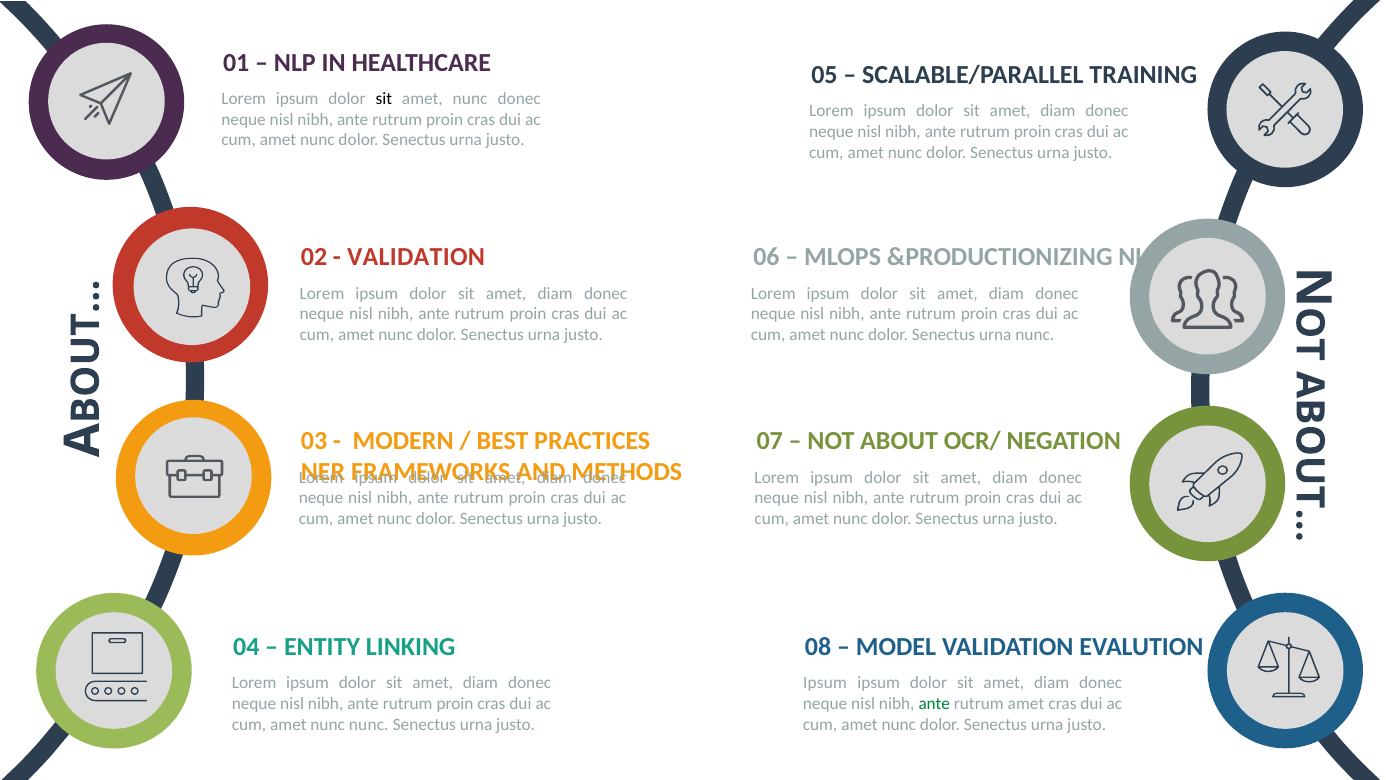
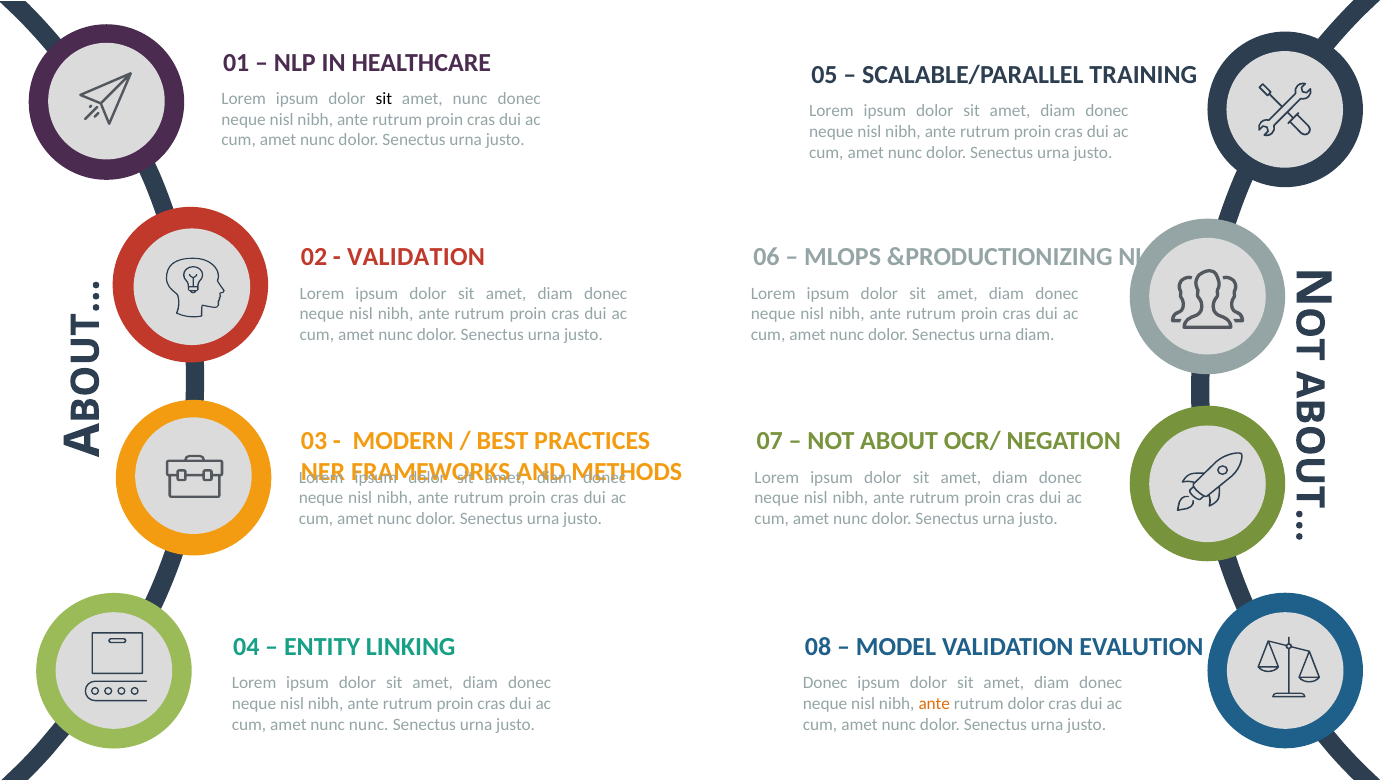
urna nunc: nunc -> diam (1035, 335)
Ipsum: Ipsum -> Donec (825, 683)
ante colour: green -> orange (934, 704)
rutrum amet: amet -> dolor (1026, 704)
